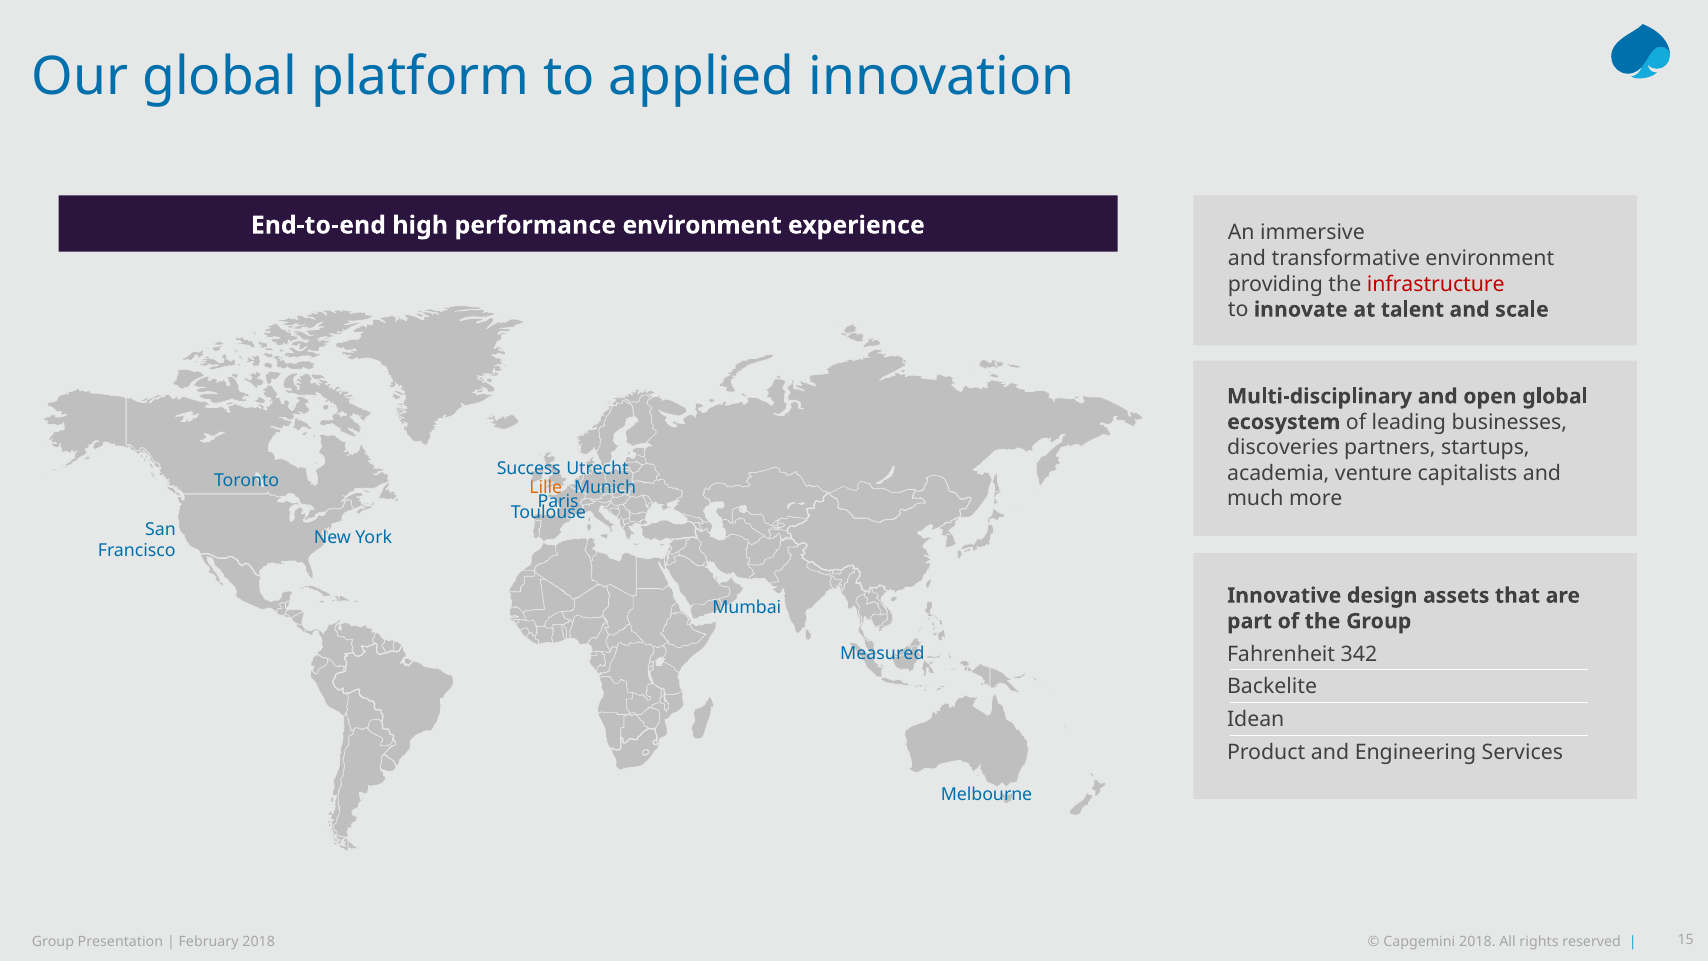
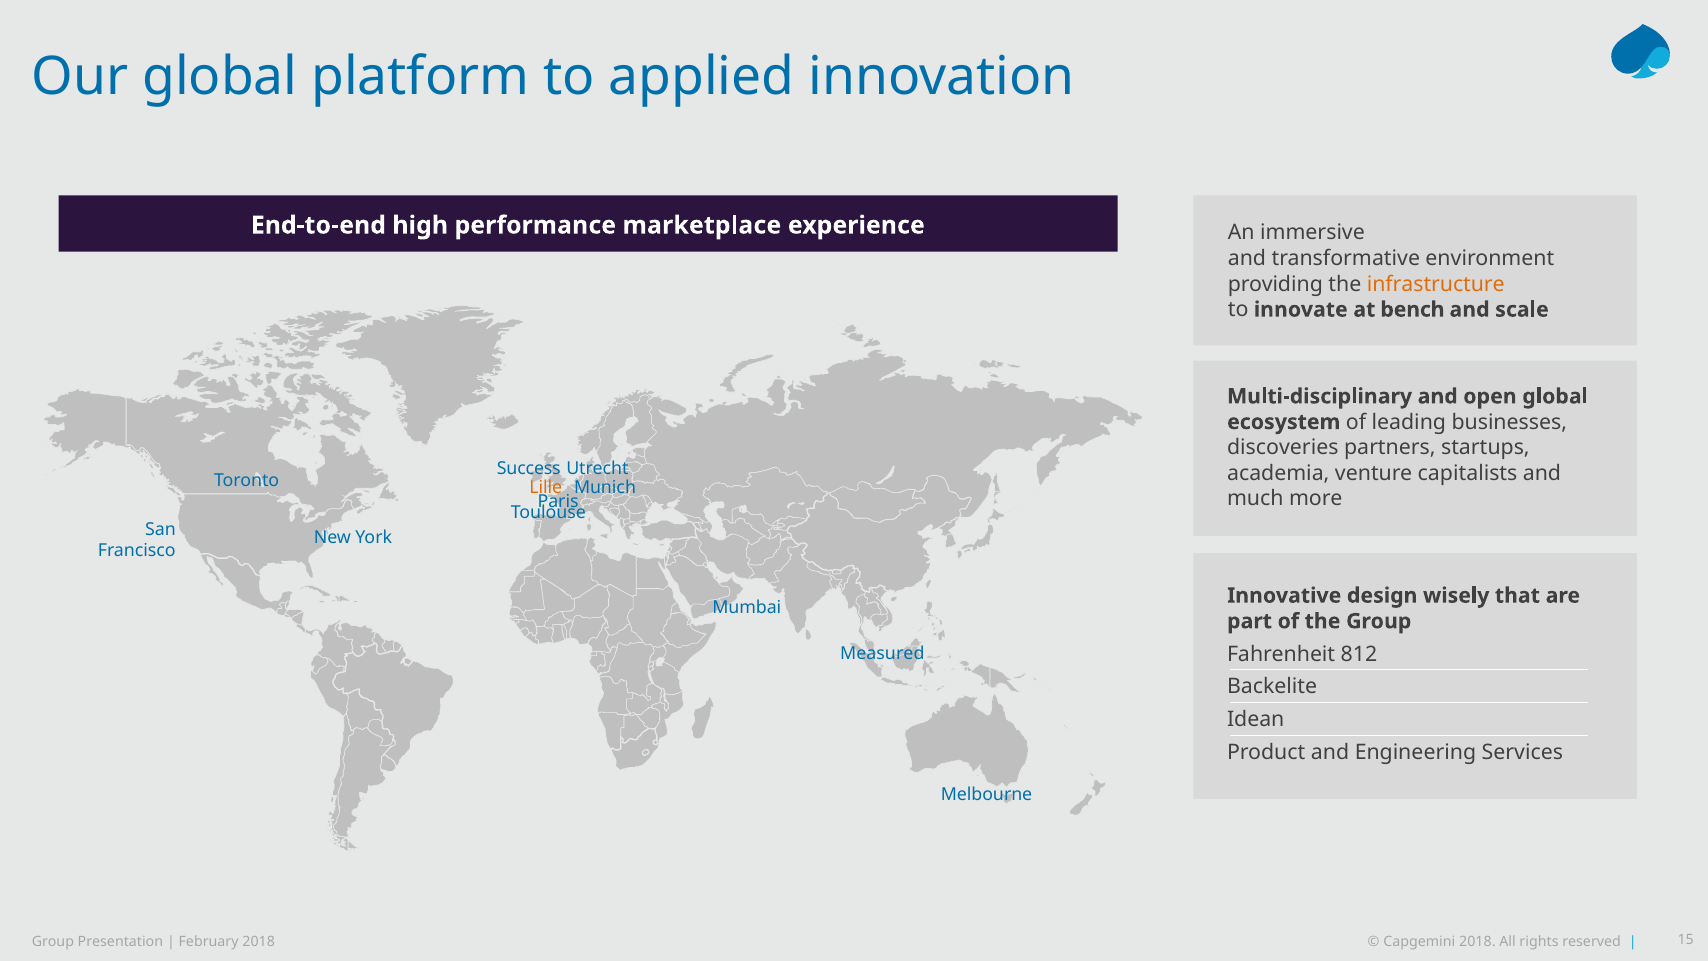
performance environment: environment -> marketplace (702, 225)
infrastructure colour: red -> orange (1436, 284)
talent: talent -> bench (1412, 310)
assets: assets -> wisely (1456, 595)
342: 342 -> 812 (1359, 654)
